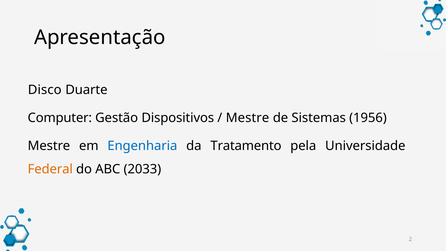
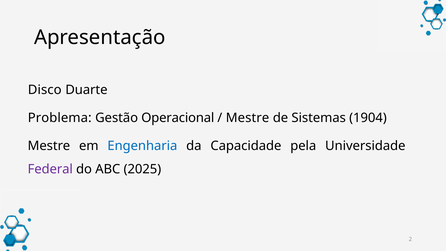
Computer: Computer -> Problema (60, 118)
Dispositivos: Dispositivos -> Operacional (178, 118)
1956: 1956 -> 1904 (368, 118)
Tratamento: Tratamento -> Capacidade (246, 146)
Federal colour: orange -> purple (50, 169)
2033: 2033 -> 2025 (142, 169)
